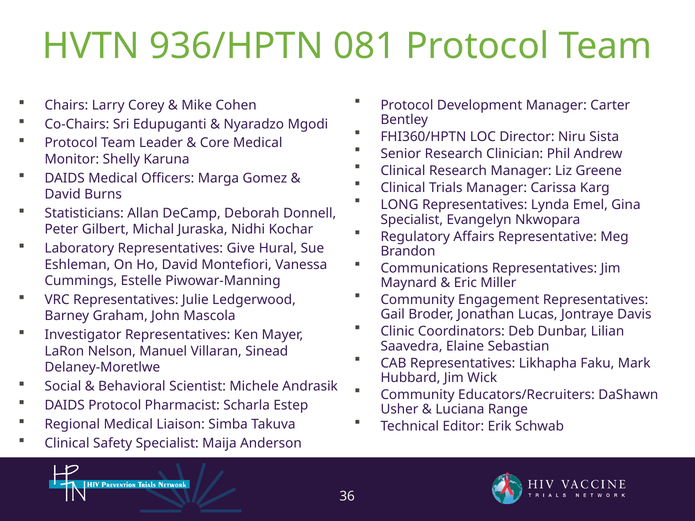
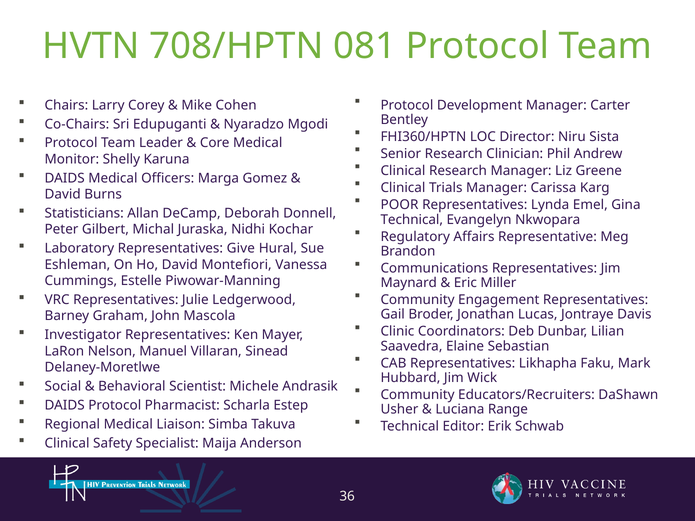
936/HPTN: 936/HPTN -> 708/HPTN (237, 46)
LONG: LONG -> POOR (400, 205)
Specialist: Specialist -> Technical (412, 220)
